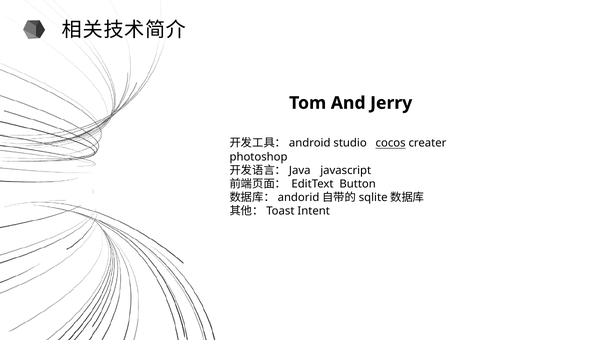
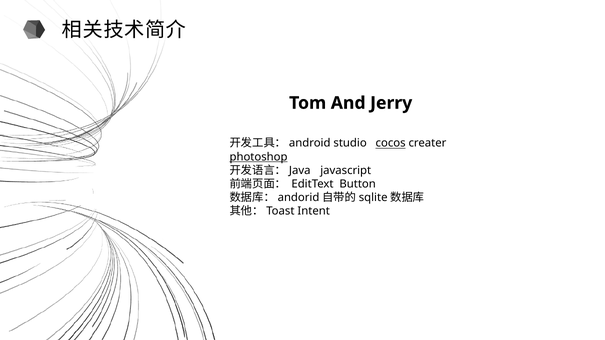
photoshop underline: none -> present (259, 157)
